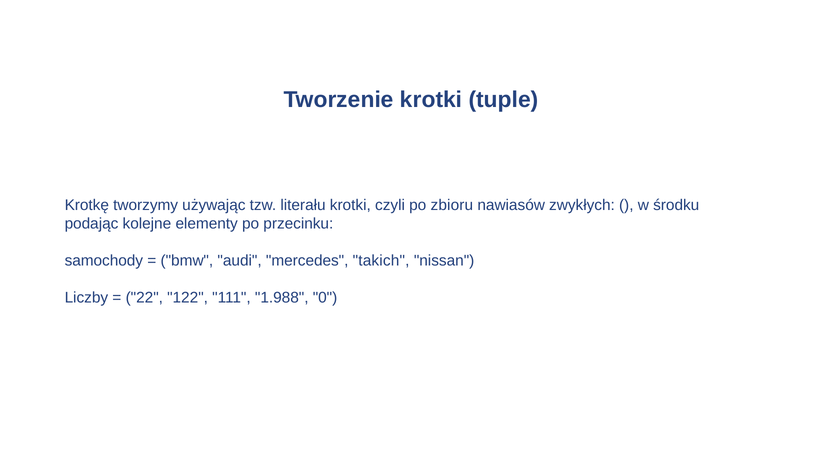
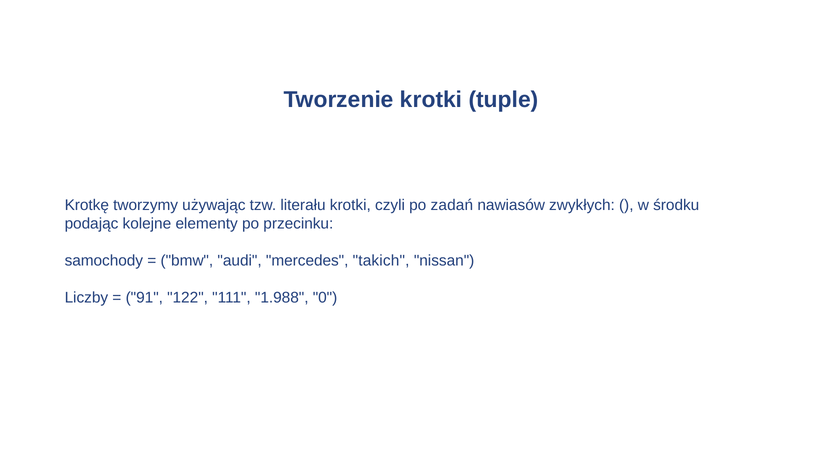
zbioru: zbioru -> zadań (452, 205)
22: 22 -> 91 (144, 298)
